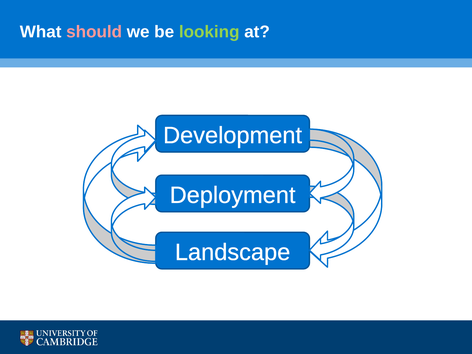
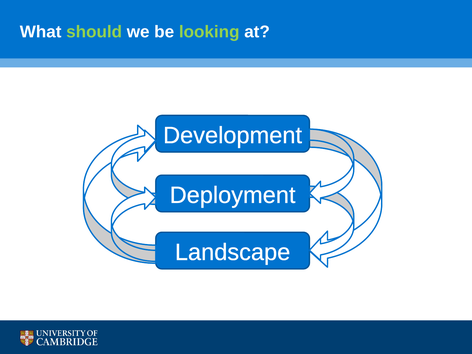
should colour: pink -> light green (94, 32)
